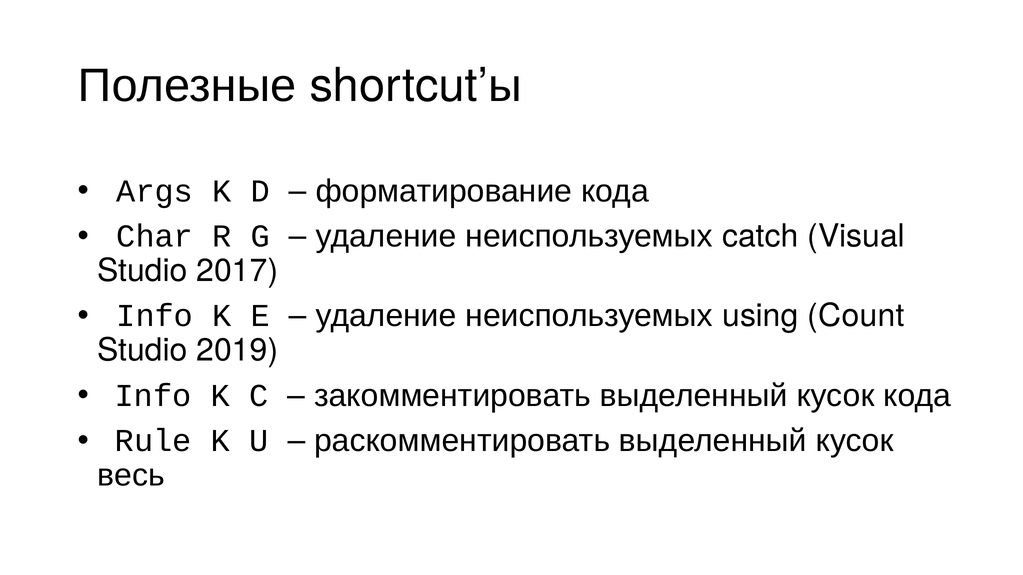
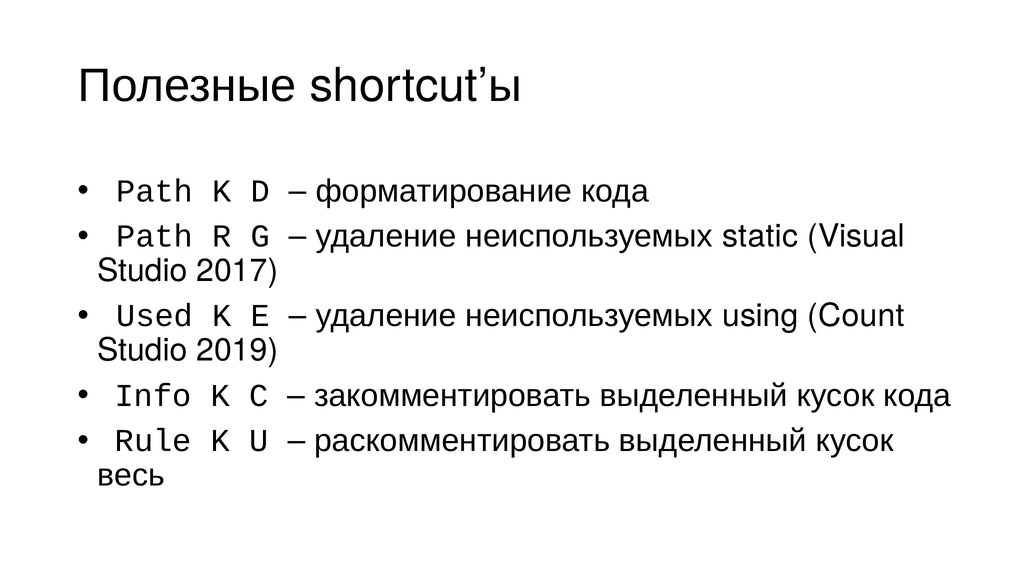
Args: Args -> Path (155, 191)
Char: Char -> Path (155, 236)
catch: catch -> static (760, 236)
Info: Info -> Used (155, 316)
